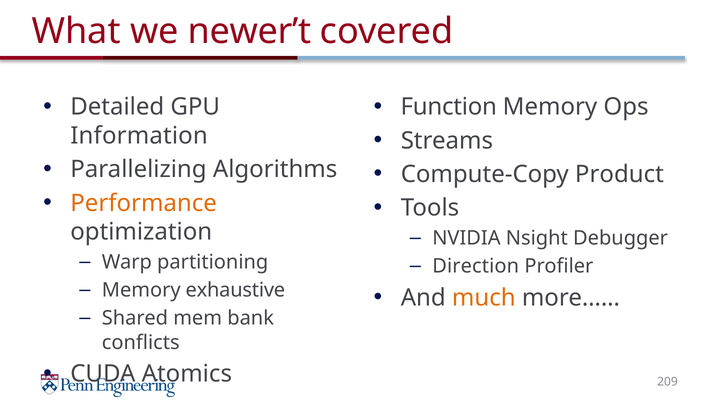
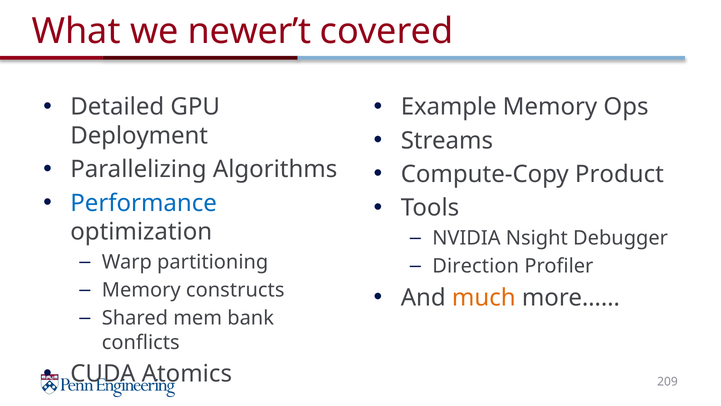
Function: Function -> Example (449, 107)
Information: Information -> Deployment (139, 136)
Performance colour: orange -> blue (144, 203)
exhaustive: exhaustive -> constructs (235, 290)
